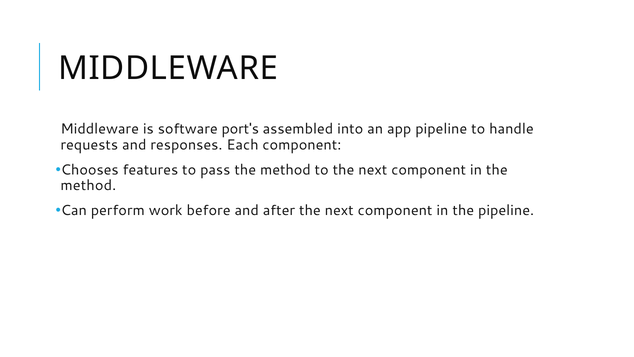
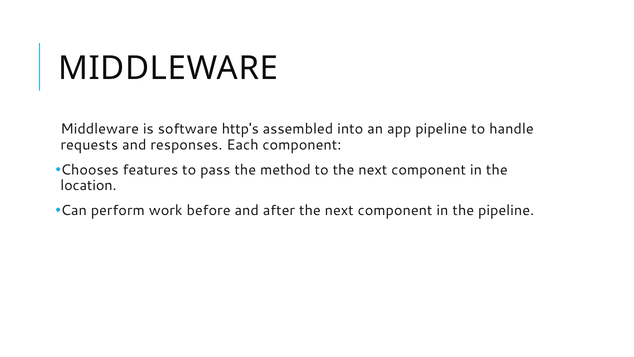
port's: port's -> http's (240, 129)
method: method -> location (88, 185)
